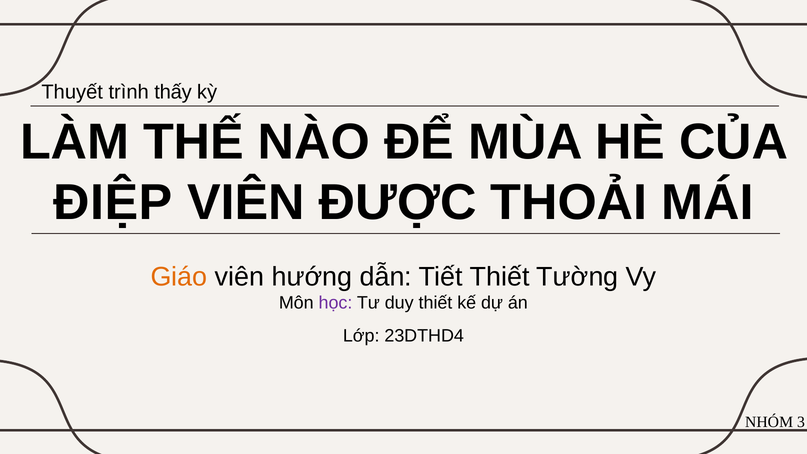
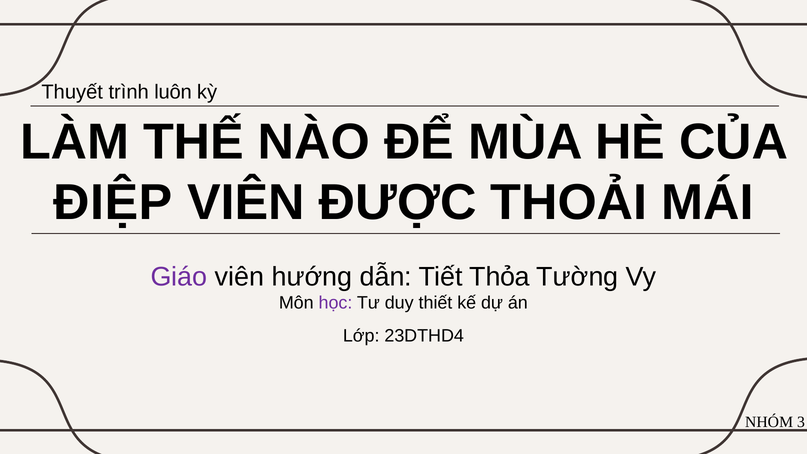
thấy: thấy -> luôn (173, 92)
Giáo colour: orange -> purple (179, 277)
Tiết Thiết: Thiết -> Thỏa (500, 277)
